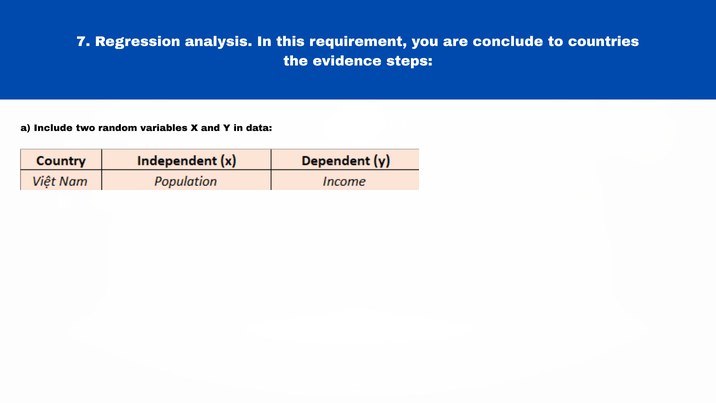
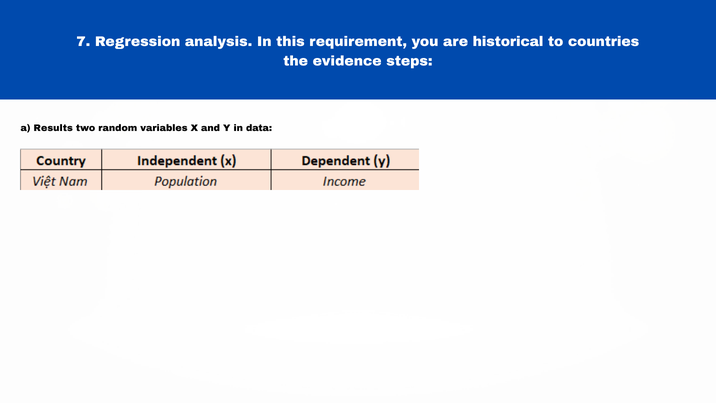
conclude: conclude -> historical (508, 41)
Include: Include -> Results (53, 128)
